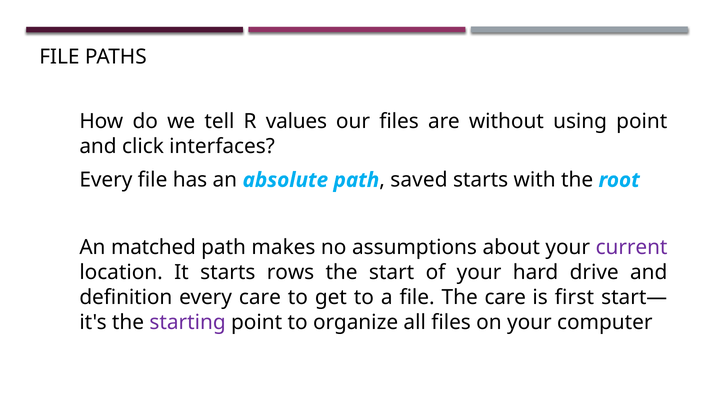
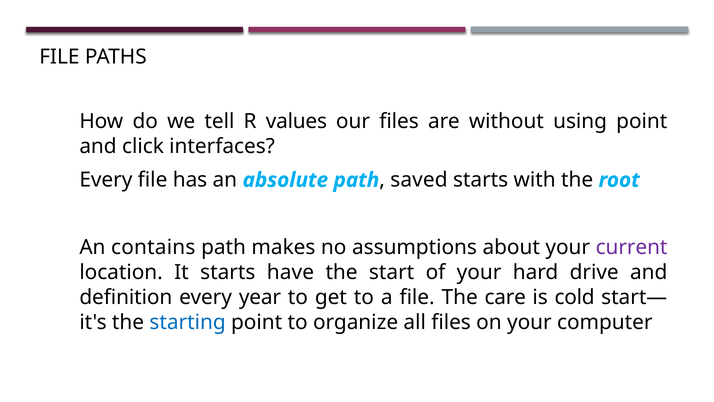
matched: matched -> contains (153, 247)
rows: rows -> have (290, 272)
every care: care -> year (260, 297)
first: first -> cold (575, 297)
starting colour: purple -> blue (188, 322)
